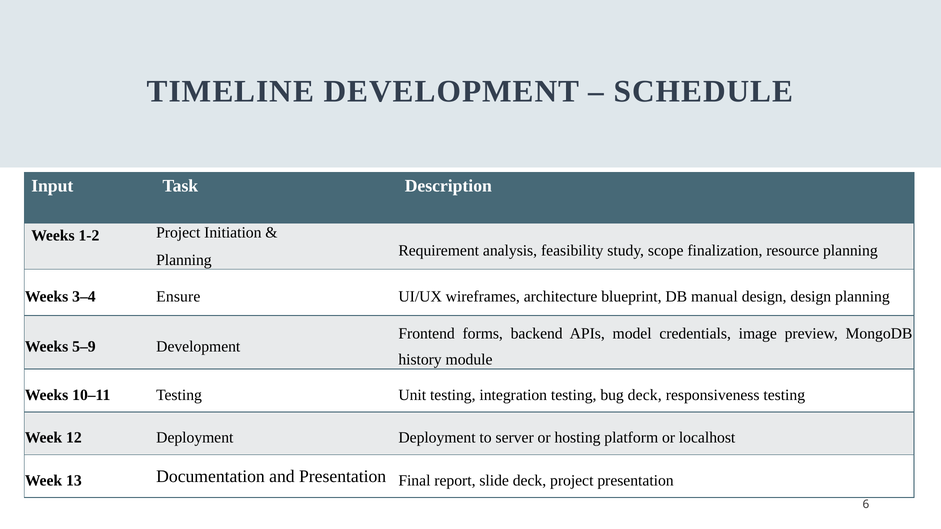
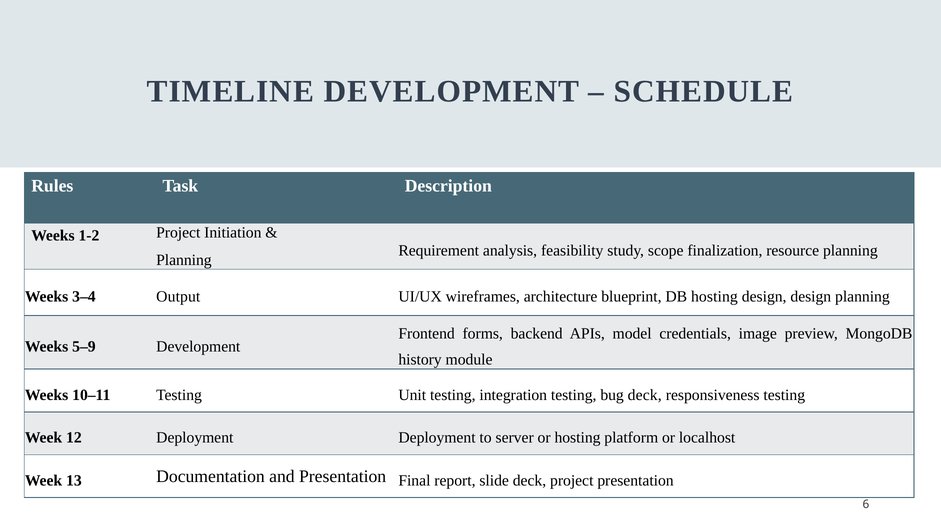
Input: Input -> Rules (52, 186)
Ensure: Ensure -> Output (178, 297)
DB manual: manual -> hosting (714, 297)
